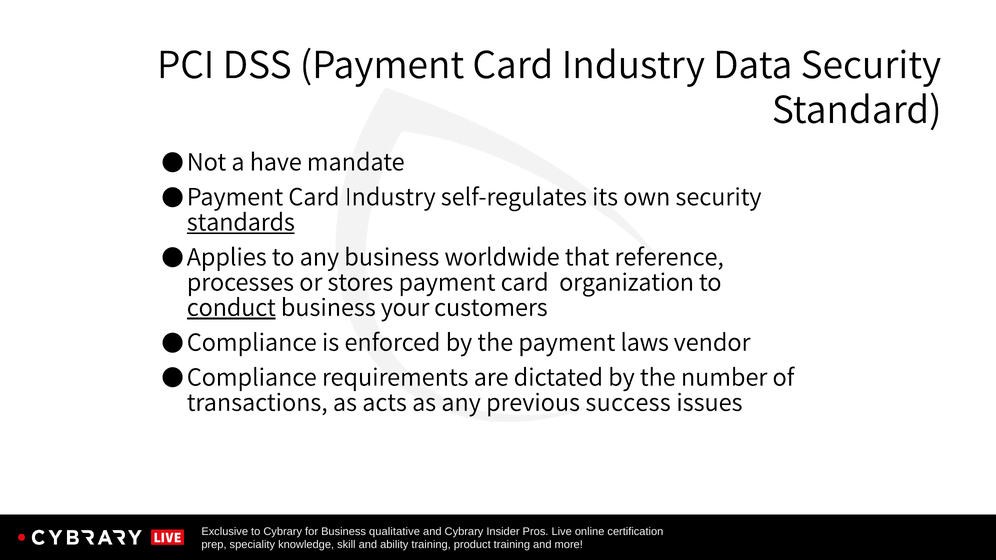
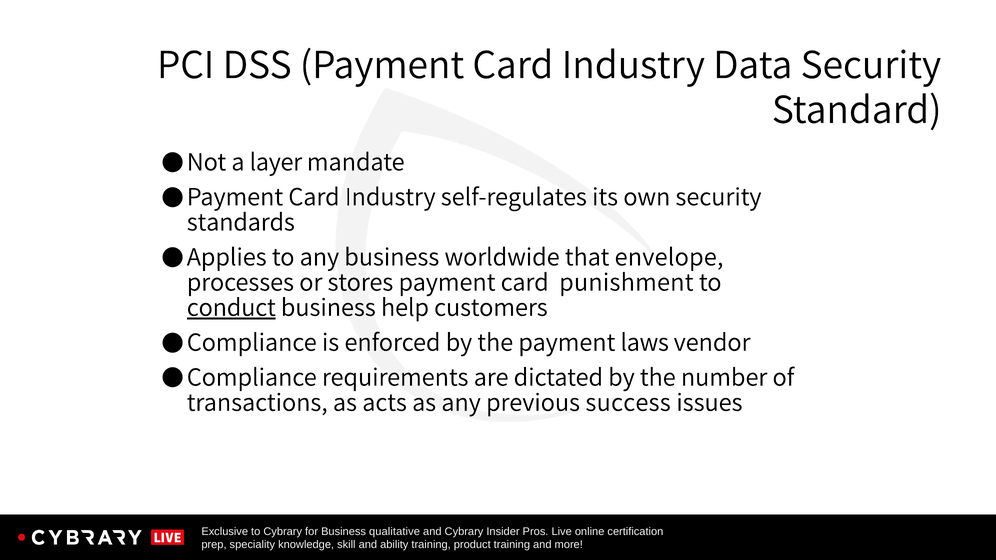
have: have -> layer (276, 162)
standards underline: present -> none (241, 222)
reference: reference -> envelope (669, 257)
organization: organization -> punishment (626, 282)
your: your -> help (405, 307)
